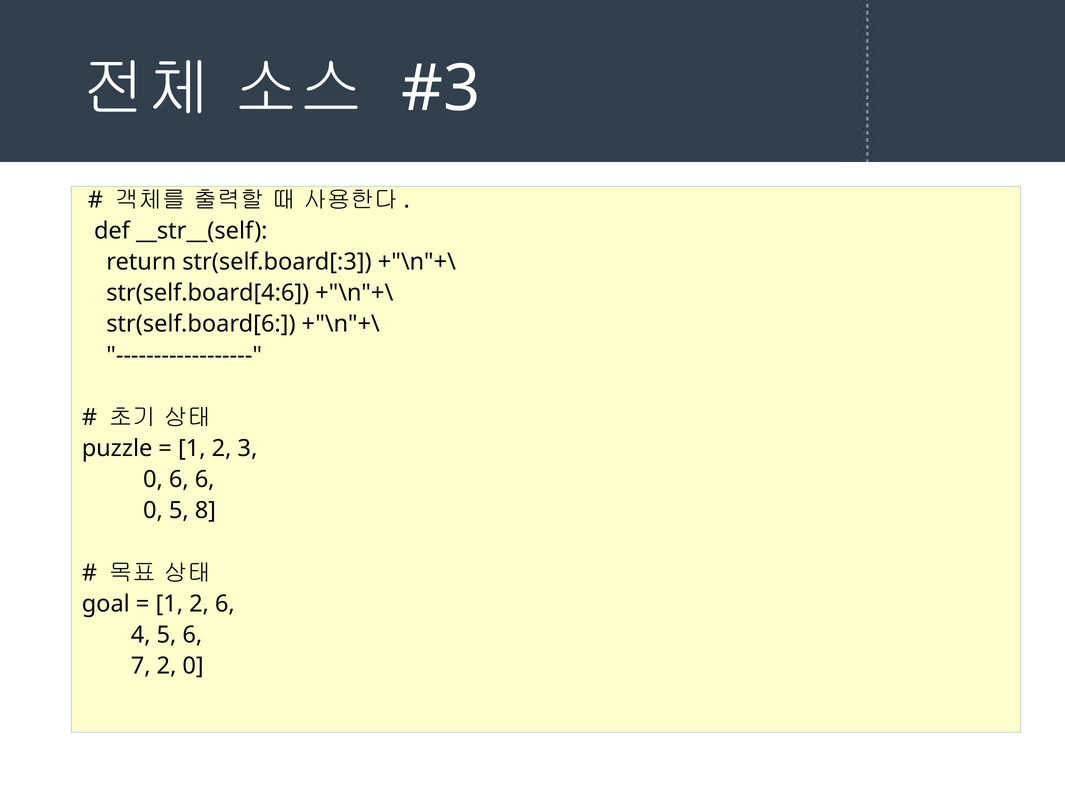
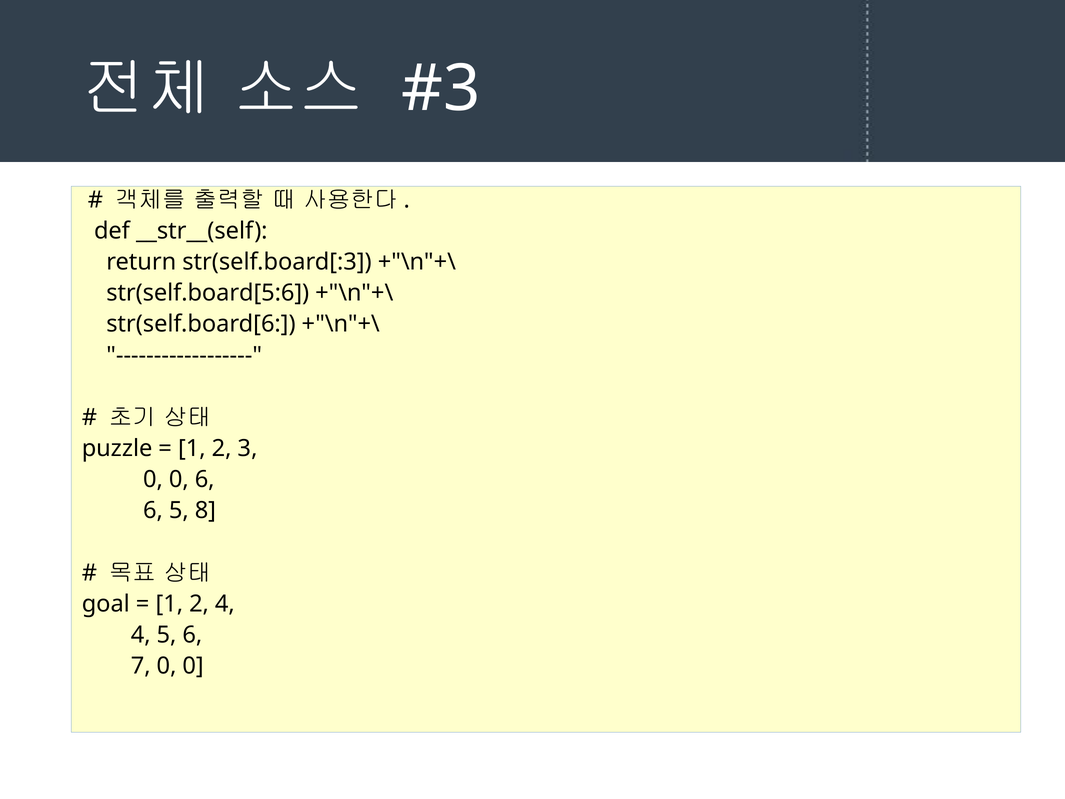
str(self.board[4:6: str(self.board[4:6 -> str(self.board[5:6 (208, 293)
6: 6 -> 0 (179, 479)
0: 0 -> 6 (153, 510)
2 6: 6 -> 4 (225, 604)
7 2: 2 -> 0 (167, 666)
